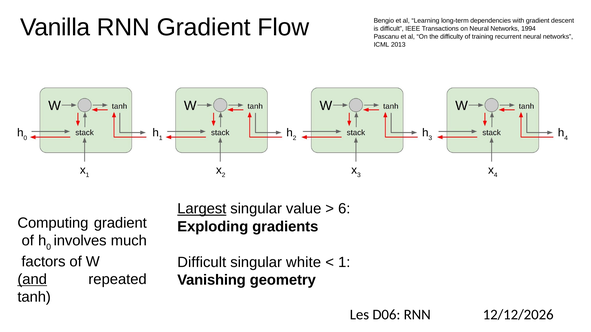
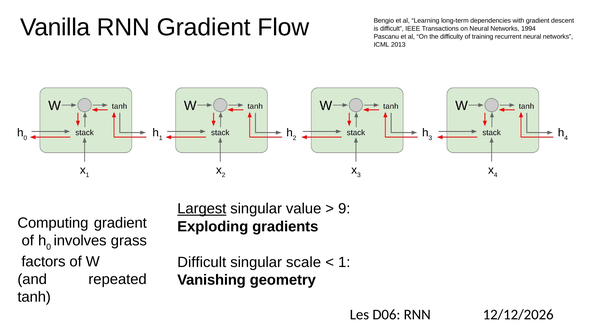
6: 6 -> 9 (344, 209)
much: much -> grass (129, 241)
white: white -> scale (304, 263)
and underline: present -> none (32, 280)
